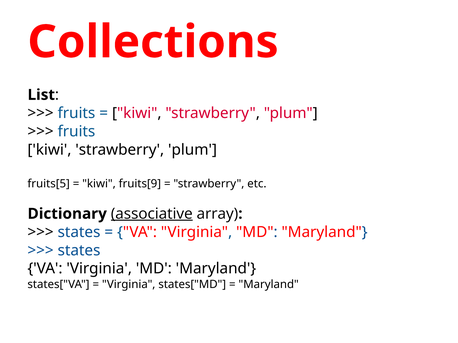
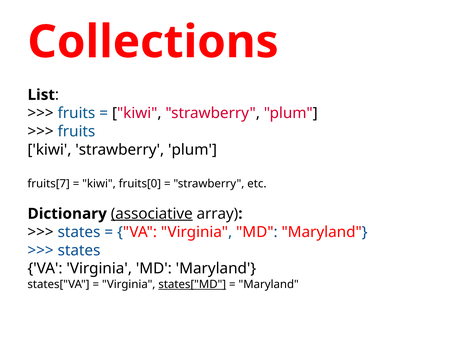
fruits[5: fruits[5 -> fruits[7 (49, 184)
fruits[9: fruits[9 -> fruits[0 (140, 184)
states["MD underline: none -> present (192, 285)
